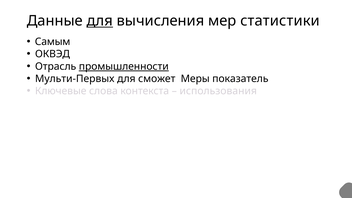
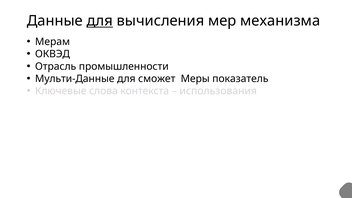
статистики: статистики -> механизма (280, 21)
Самым: Самым -> Мерам (53, 42)
промышленности underline: present -> none (124, 66)
Мульти-Первых: Мульти-Первых -> Мульти-Данные (75, 79)
